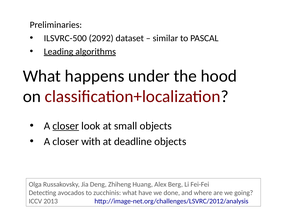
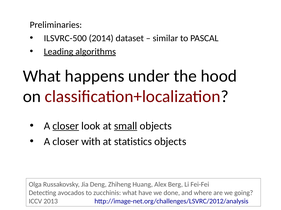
2092: 2092 -> 2014 (101, 38)
small underline: none -> present (126, 126)
deadline: deadline -> statistics (133, 142)
